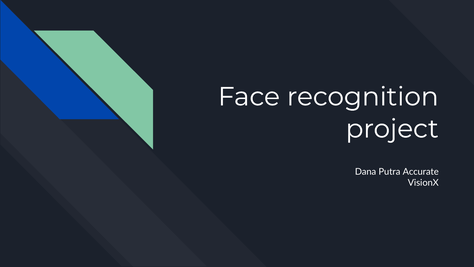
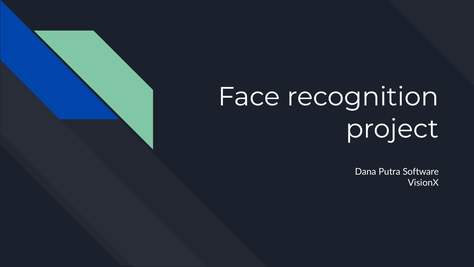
Accurate: Accurate -> Software (421, 171)
